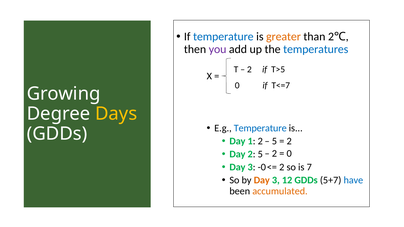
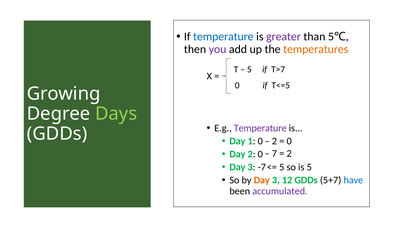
greater colour: orange -> purple (284, 37)
than 2: 2 -> 5 (331, 37)
temperatures colour: blue -> orange (316, 49)
2: 2 -> 5 (249, 69)
T>5: T>5 -> T>7 (278, 69)
T<=7: T<=7 -> T<=5 (281, 86)
Days colour: yellow -> light green (116, 114)
Temperature colour: blue -> purple (260, 128)
1 2: 2 -> 0 (260, 141)
5: 5 -> 2 (274, 141)
2: 2 -> 0 (289, 141)
2 5: 5 -> 0 (260, 154)
2: 2 -> 7 (274, 154)
0: 0 -> 2 (289, 154)
-0: -0 -> -7 (262, 167)
2: 2 -> 5 (282, 167)
is 7: 7 -> 5 (309, 167)
accumulated colour: orange -> purple (280, 191)
